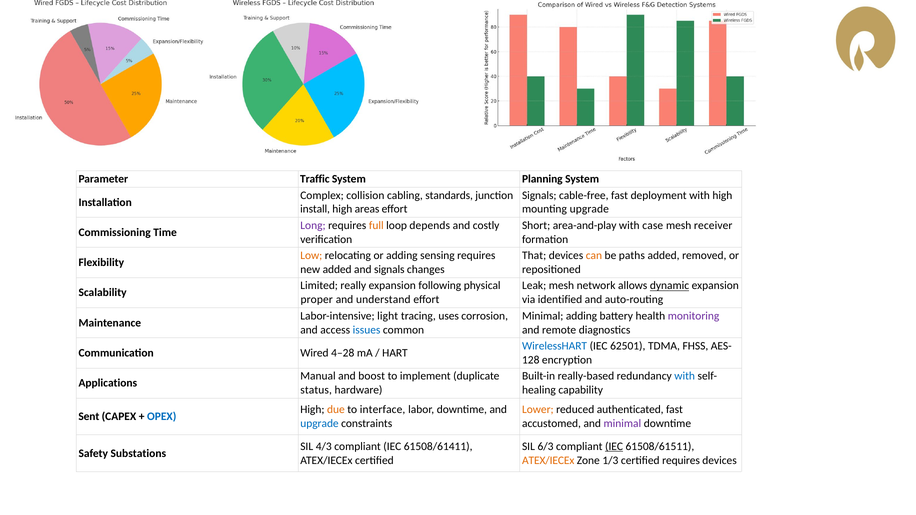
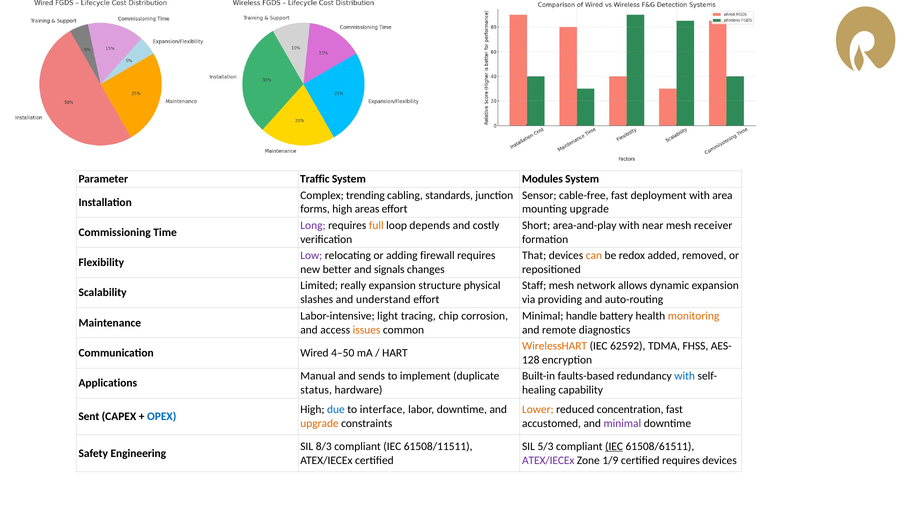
Planning: Planning -> Modules (542, 179)
collision: collision -> trending (365, 195)
Signals: Signals -> Sensor (539, 195)
with high: high -> area (722, 195)
install: install -> forms (315, 209)
case: case -> near (653, 226)
Low colour: orange -> purple (311, 256)
sensing: sensing -> firewall (437, 256)
paths: paths -> redox (632, 256)
new added: added -> better (337, 270)
following: following -> structure (440, 286)
Leak: Leak -> Staff (534, 286)
dynamic underline: present -> none (670, 286)
proper: proper -> slashes (317, 300)
identified: identified -> providing (560, 300)
uses: uses -> chip (449, 316)
Minimal adding: adding -> handle (582, 316)
monitoring colour: purple -> orange (694, 316)
issues colour: blue -> orange (367, 330)
WirelessHART colour: blue -> orange (555, 346)
62501: 62501 -> 62592 (628, 346)
4–28: 4–28 -> 4–50 (343, 353)
boost: boost -> sends (372, 376)
really-based: really-based -> faults-based (586, 376)
due colour: orange -> blue (336, 410)
authenticated: authenticated -> concentration (630, 410)
upgrade colour: blue -> orange (319, 424)
4/3: 4/3 -> 8/3 (324, 447)
61508/61411: 61508/61411 -> 61508/11511 (438, 447)
6/3: 6/3 -> 5/3 (546, 447)
Substations: Substations -> Engineering (138, 453)
ATEX/IECEx colour: orange -> purple (548, 460)
1/3: 1/3 -> 1/9 (610, 460)
